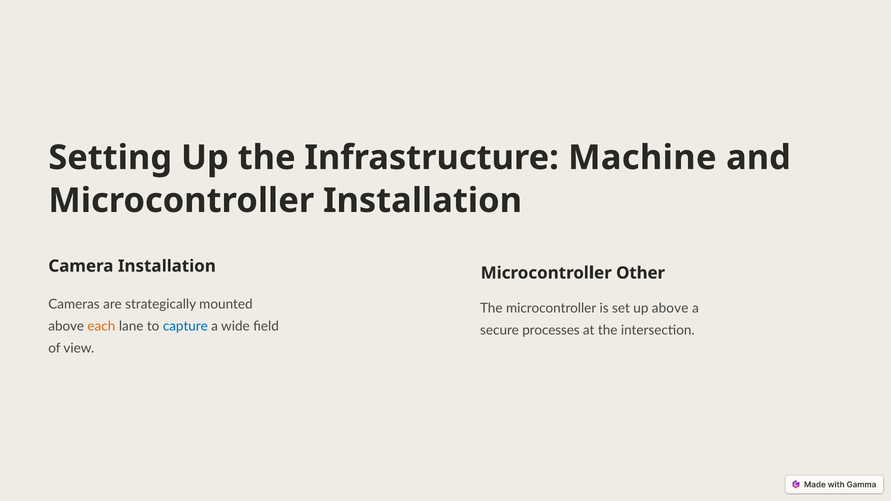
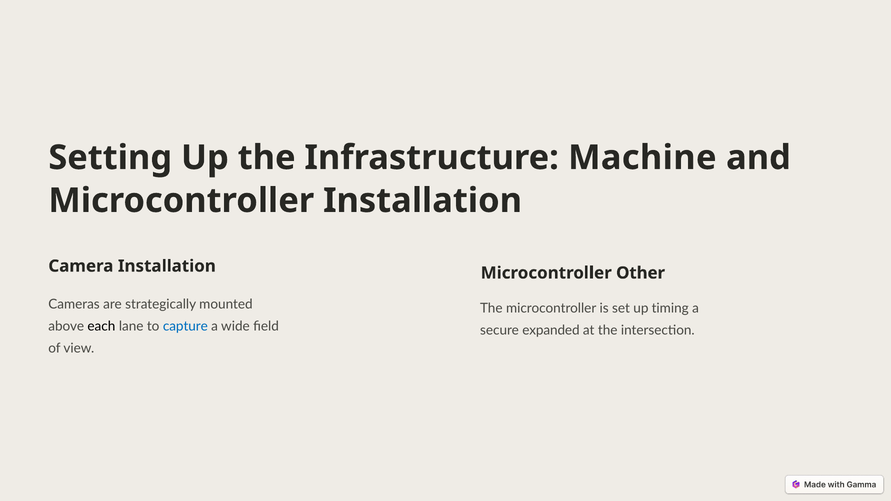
up above: above -> timing (670, 308)
each colour: orange -> black (101, 326)
processes: processes -> expanded (551, 330)
